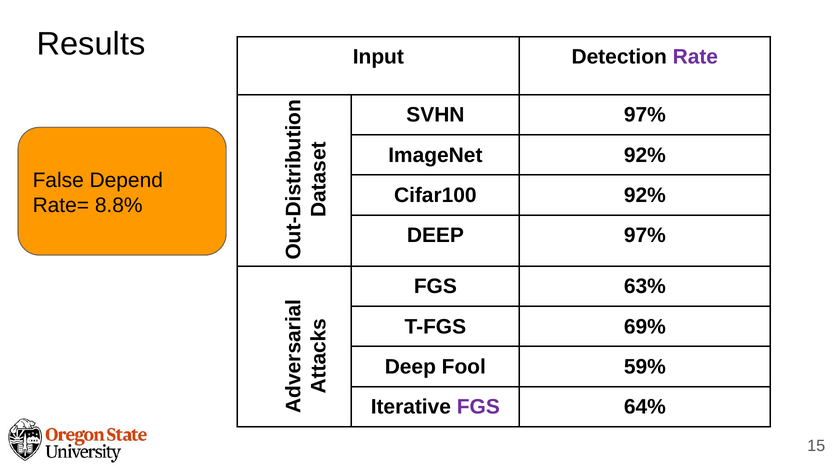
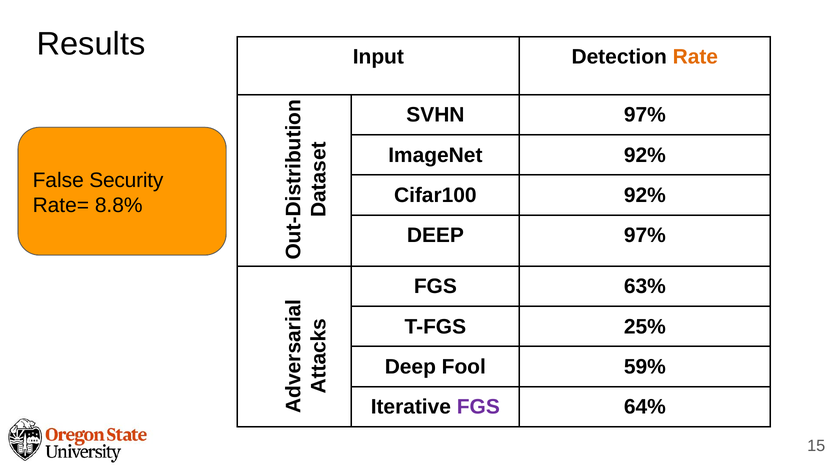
Rate colour: purple -> orange (695, 57)
Depend: Depend -> Security (126, 180)
69%: 69% -> 25% (645, 327)
